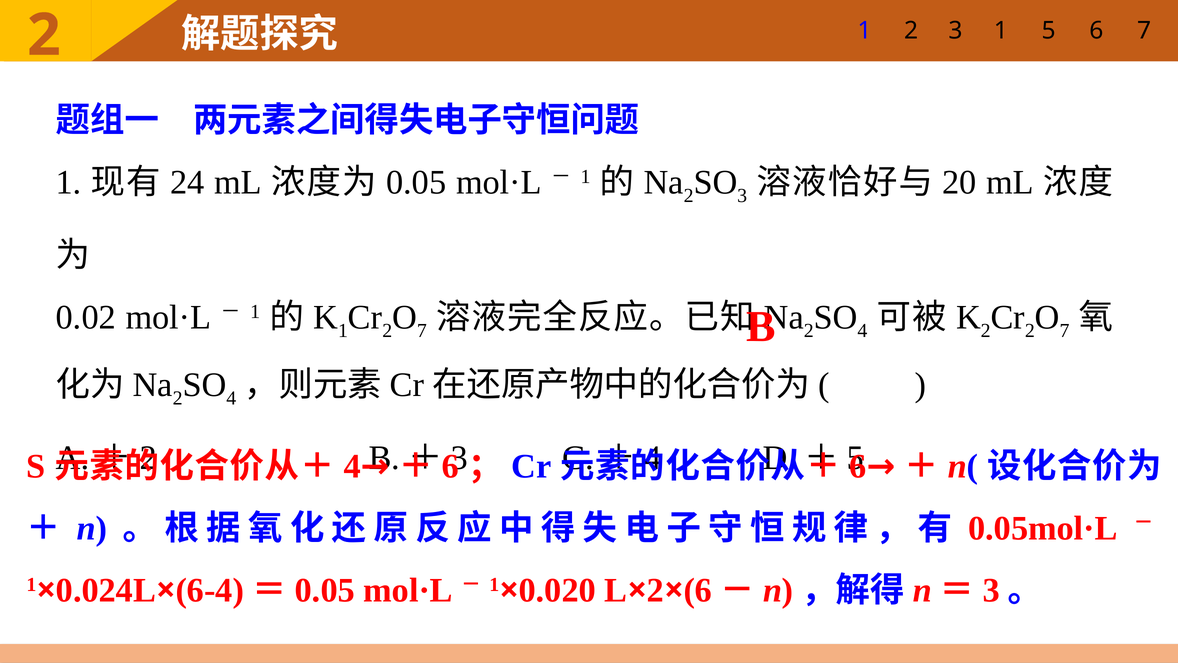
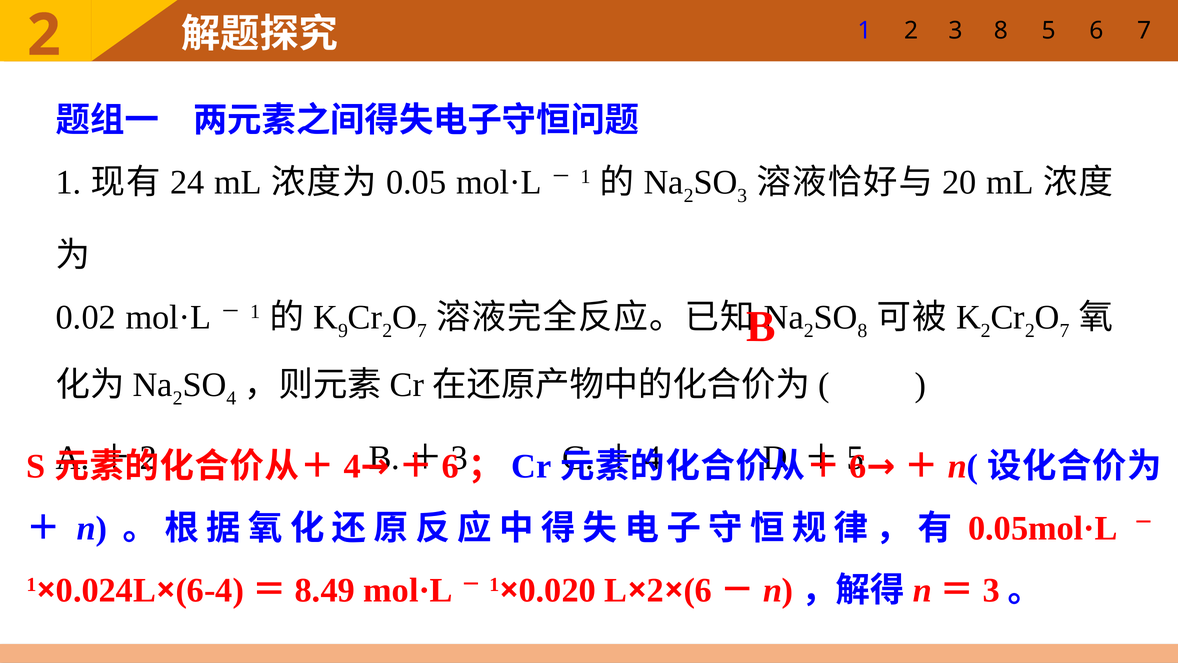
3 1: 1 -> 8 (1001, 31)
1: 1 -> 9 (343, 331)
4: 4 -> 8 (862, 331)
0.05: 0.05 -> 8.49 (325, 590)
